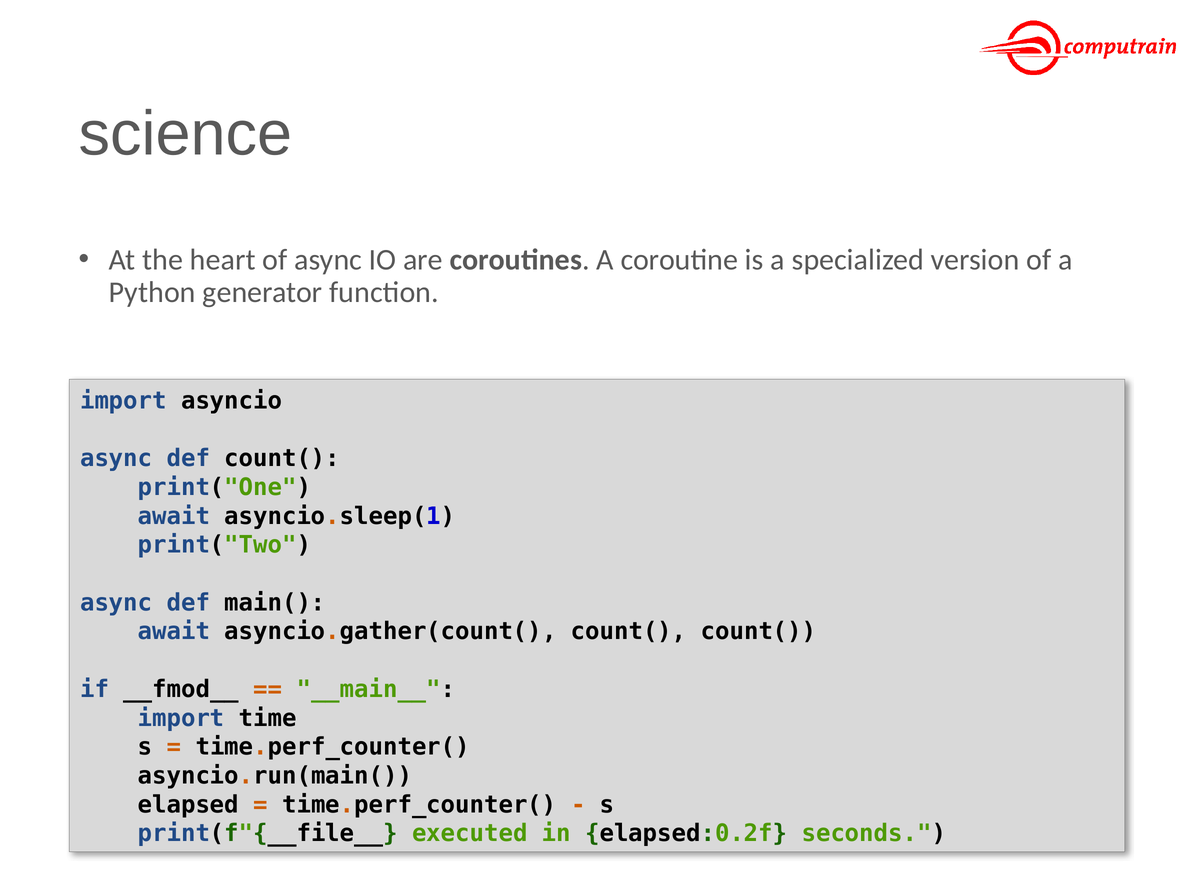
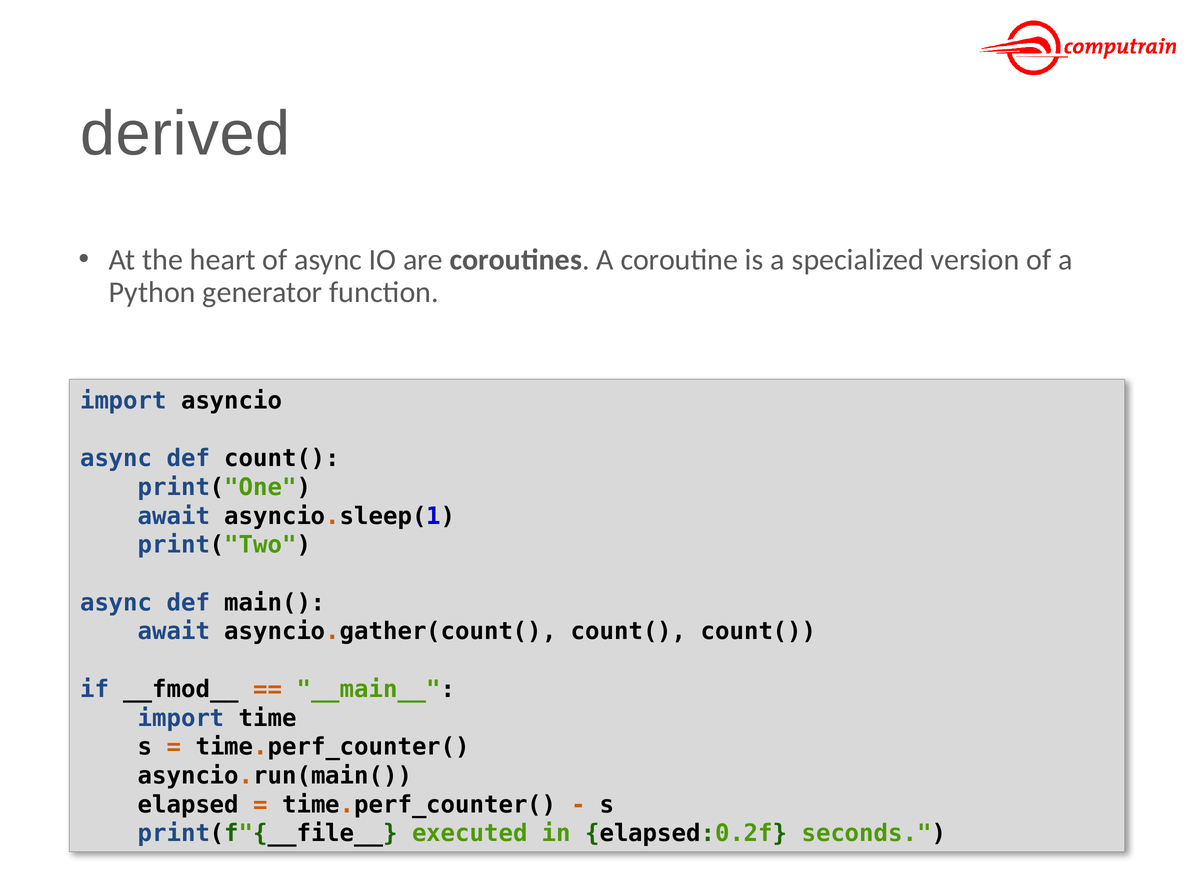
science: science -> derived (185, 134)
